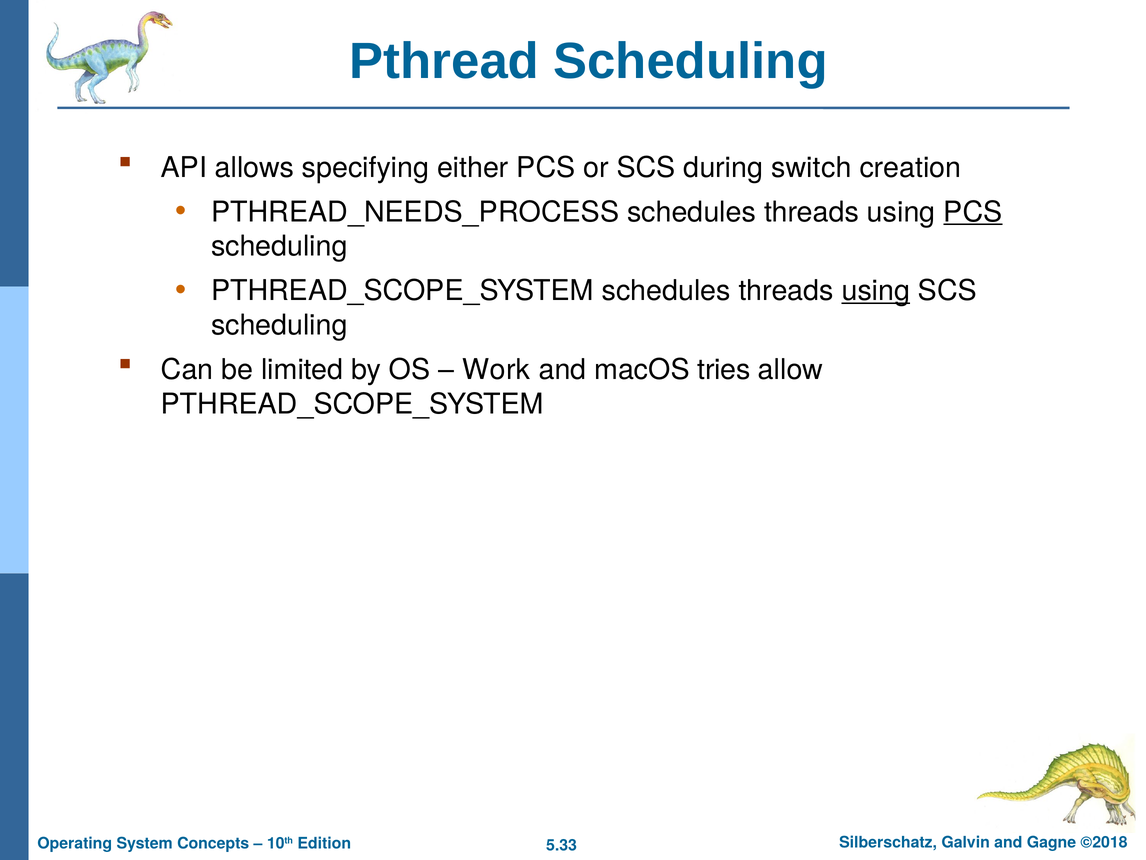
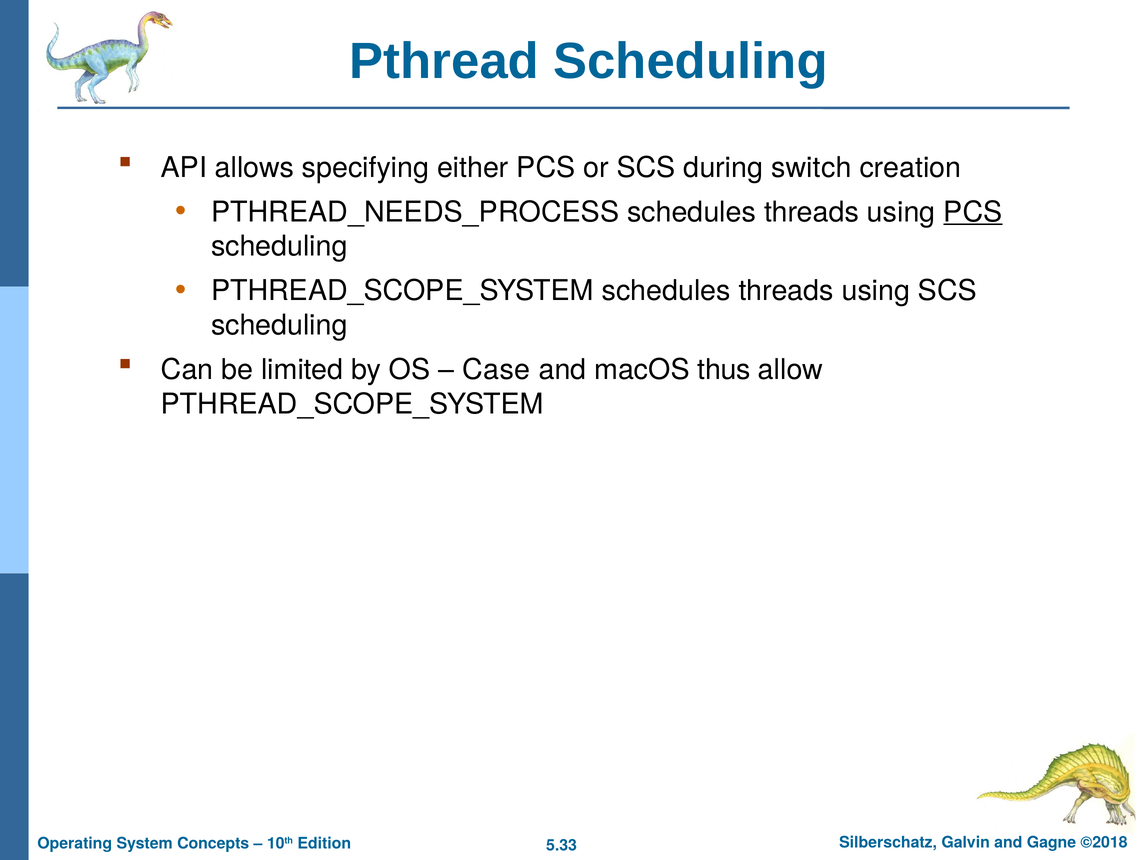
using underline: present -> none (876, 291)
Work: Work -> Case (496, 369)
tries: tries -> thus (724, 369)
